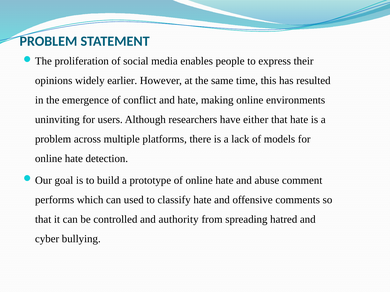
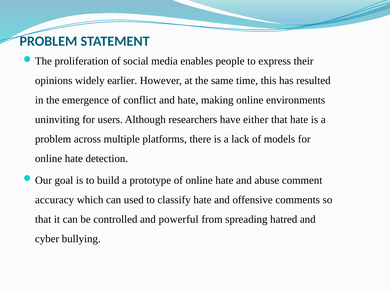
performs: performs -> accuracy (55, 200)
authority: authority -> powerful (179, 220)
